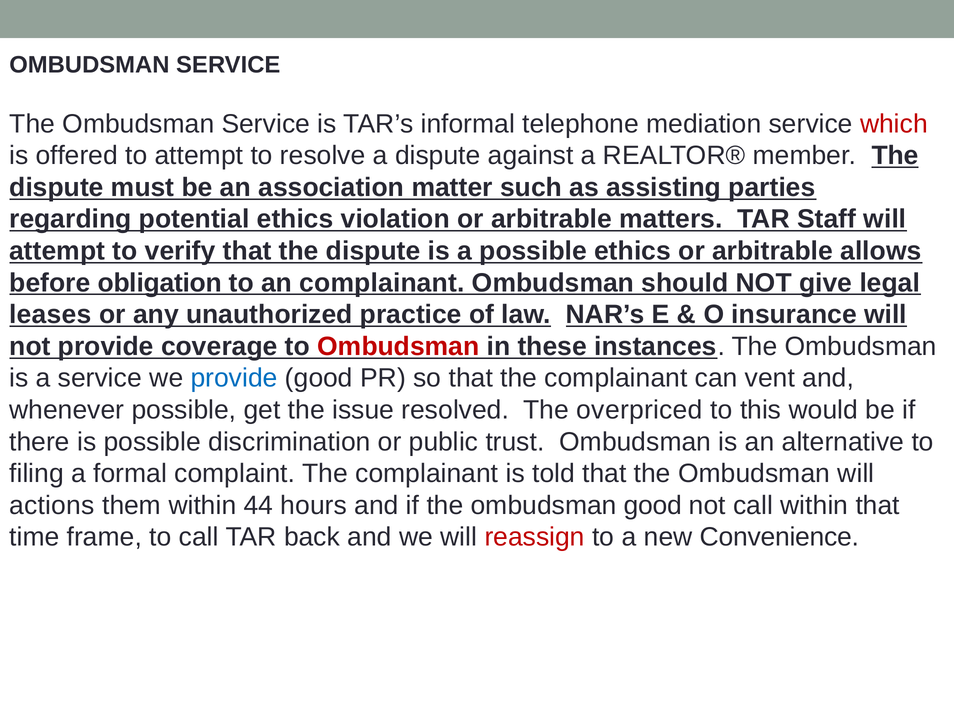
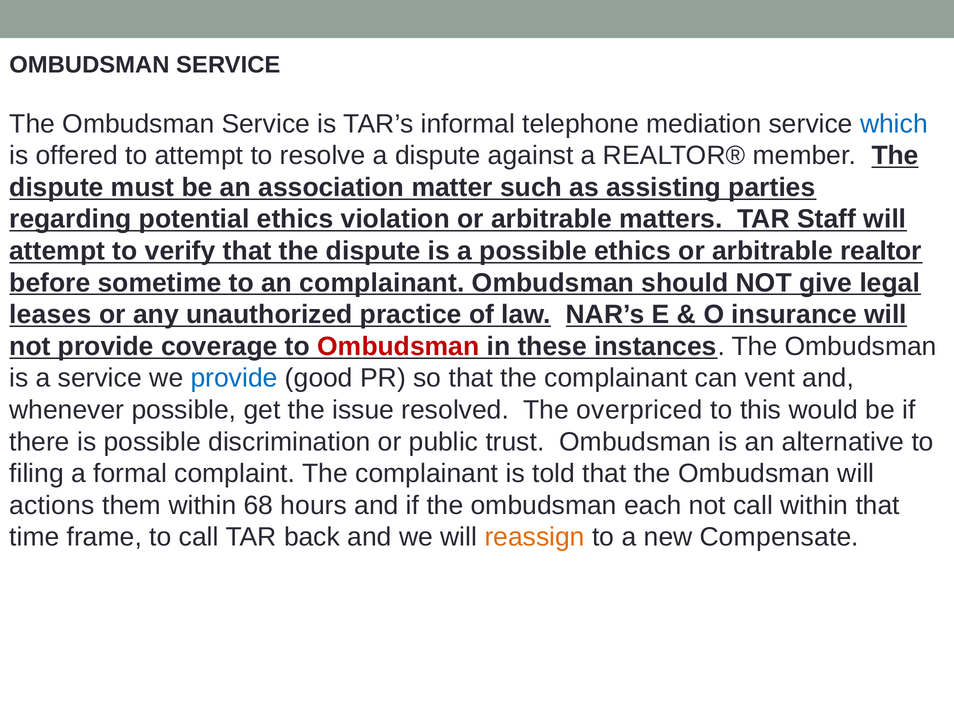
which colour: red -> blue (894, 124)
allows: allows -> realtor (881, 251)
obligation: obligation -> sometime (160, 283)
44: 44 -> 68 (258, 506)
ombudsman good: good -> each (653, 506)
reassign colour: red -> orange (535, 538)
Convenience: Convenience -> Compensate (779, 538)
